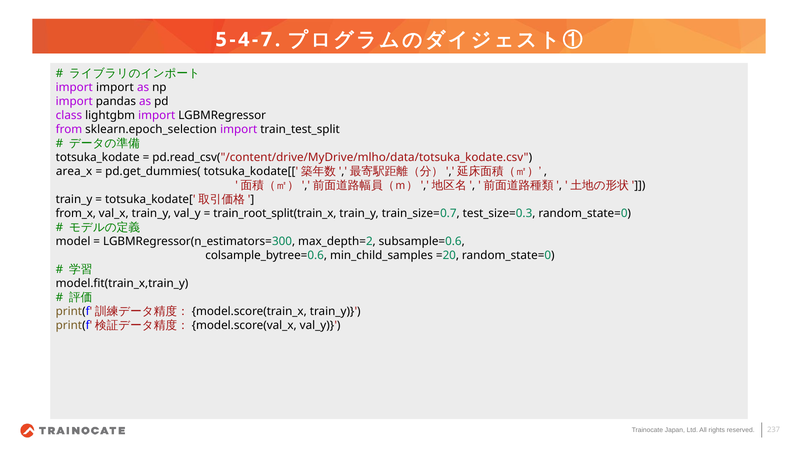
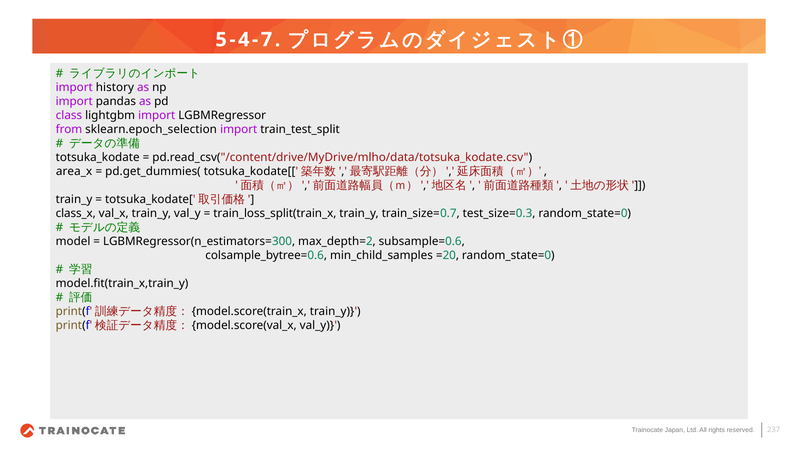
import import: import -> history (115, 88)
from_x: from_x -> class_x (76, 213)
train_root_split(train_x: train_root_split(train_x -> train_loss_split(train_x (275, 213)
